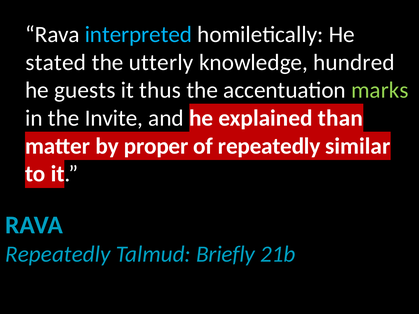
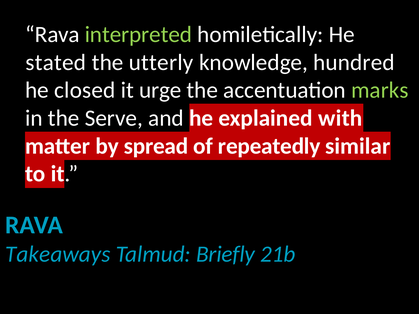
interpreted colour: light blue -> light green (138, 34)
guests: guests -> closed (85, 90)
thus: thus -> urge (160, 90)
Invite: Invite -> Serve (114, 118)
than: than -> with (340, 118)
proper: proper -> spread (156, 146)
Repeatedly: Repeatedly -> Takeaways (58, 254)
